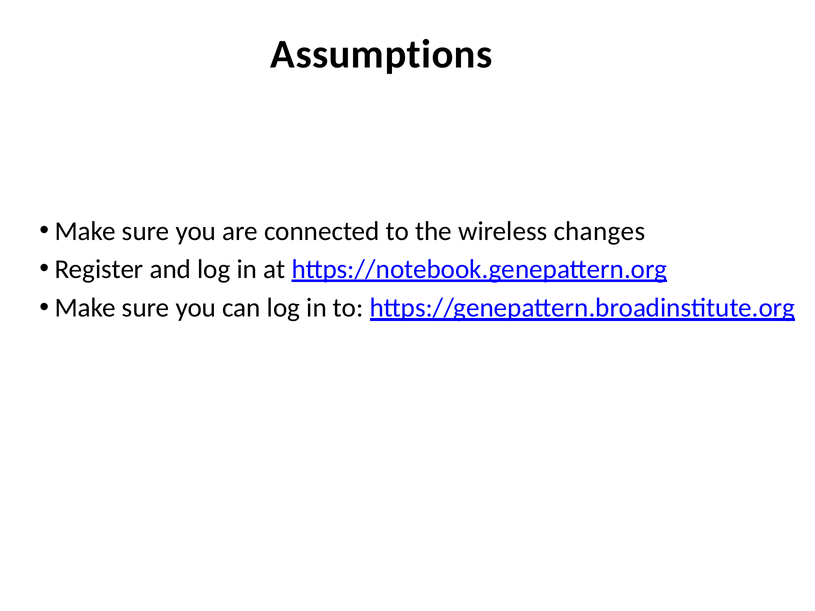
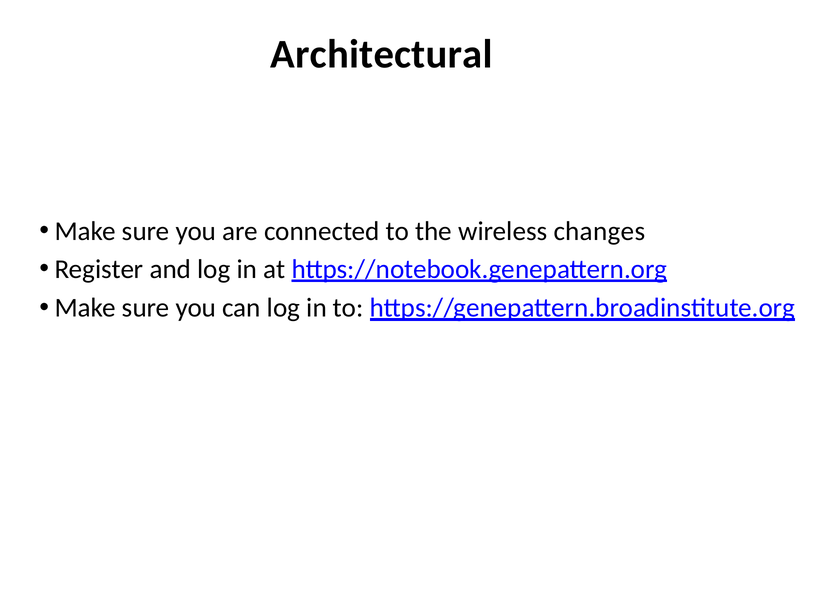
Assumptions: Assumptions -> Architectural (382, 55)
